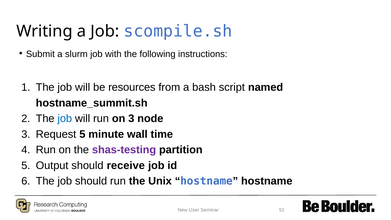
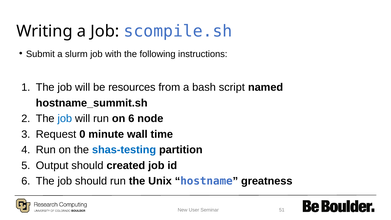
on 3: 3 -> 6 (131, 119)
Request 5: 5 -> 0 (82, 134)
shas-testing colour: purple -> blue (124, 150)
receive: receive -> created (126, 165)
hostname hostname: hostname -> greatness (267, 181)
